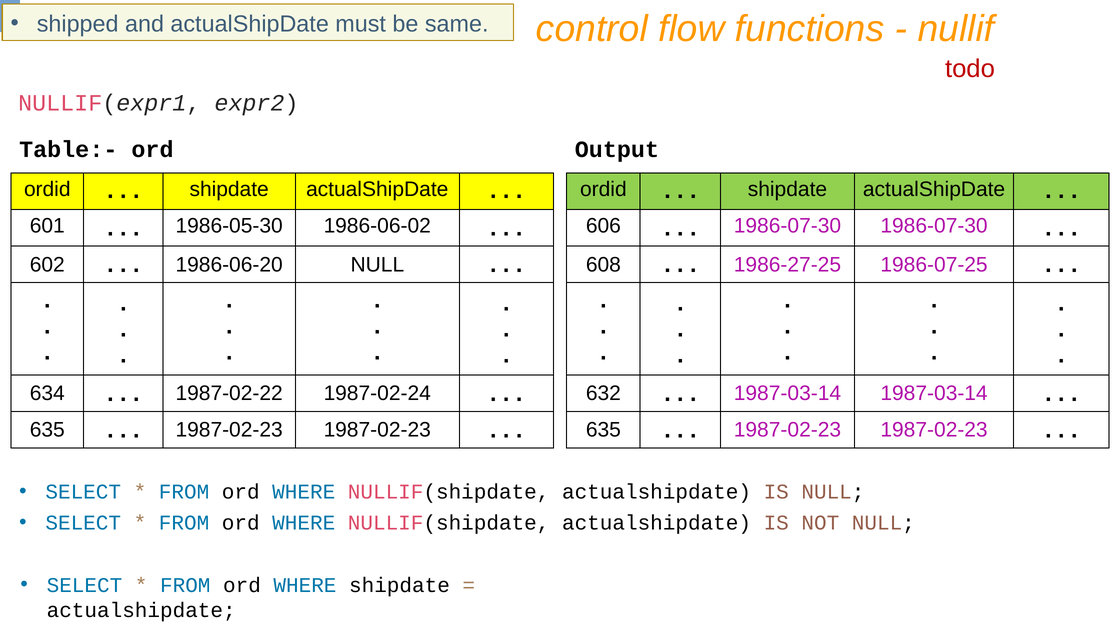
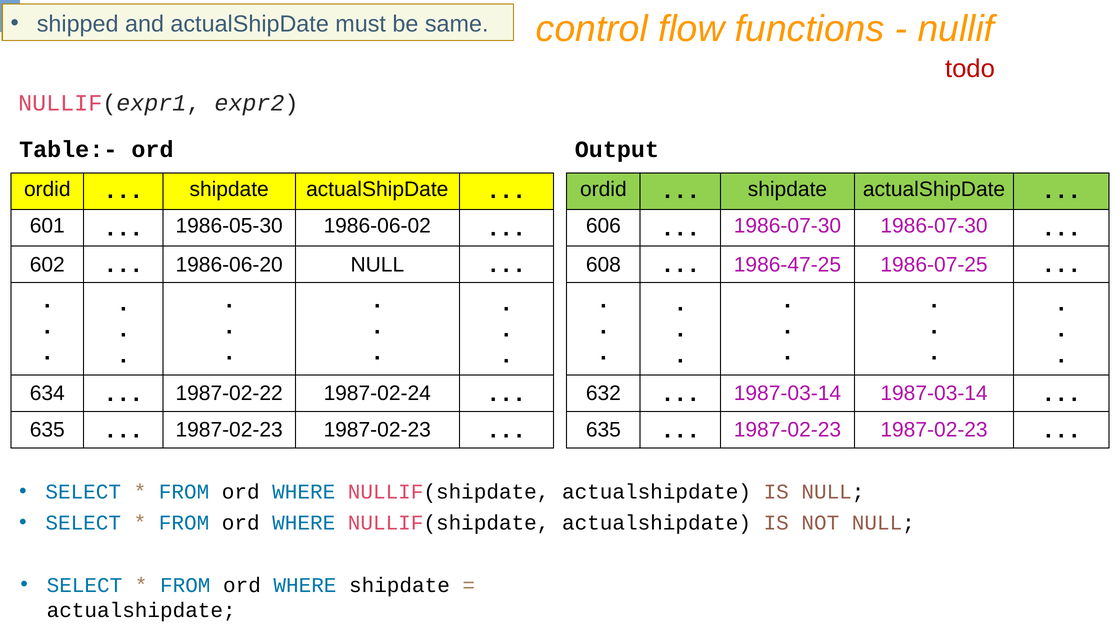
1986-27-25: 1986-27-25 -> 1986-47-25 (787, 265)
